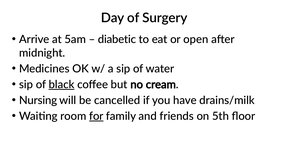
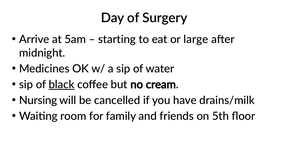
diabetic: diabetic -> starting (117, 39)
open: open -> large (196, 39)
for underline: present -> none (96, 116)
